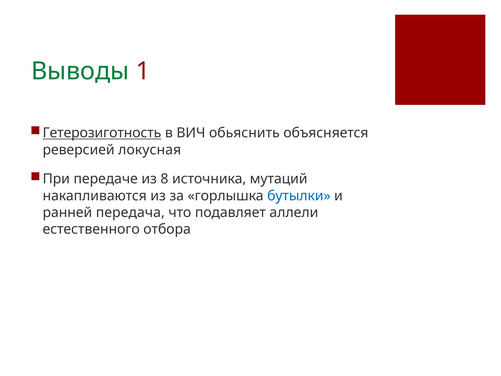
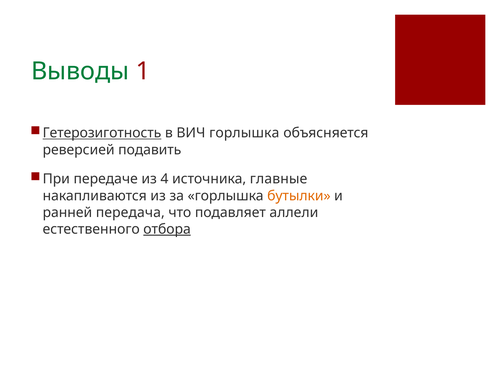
ВИЧ обьяснить: обьяснить -> горлышка (244, 133)
локусная: локусная -> подавить (150, 150)
8: 8 -> 4 (164, 179)
мутаций: мутаций -> главные (279, 179)
бутылки colour: blue -> orange (299, 196)
отбора underline: none -> present (167, 229)
